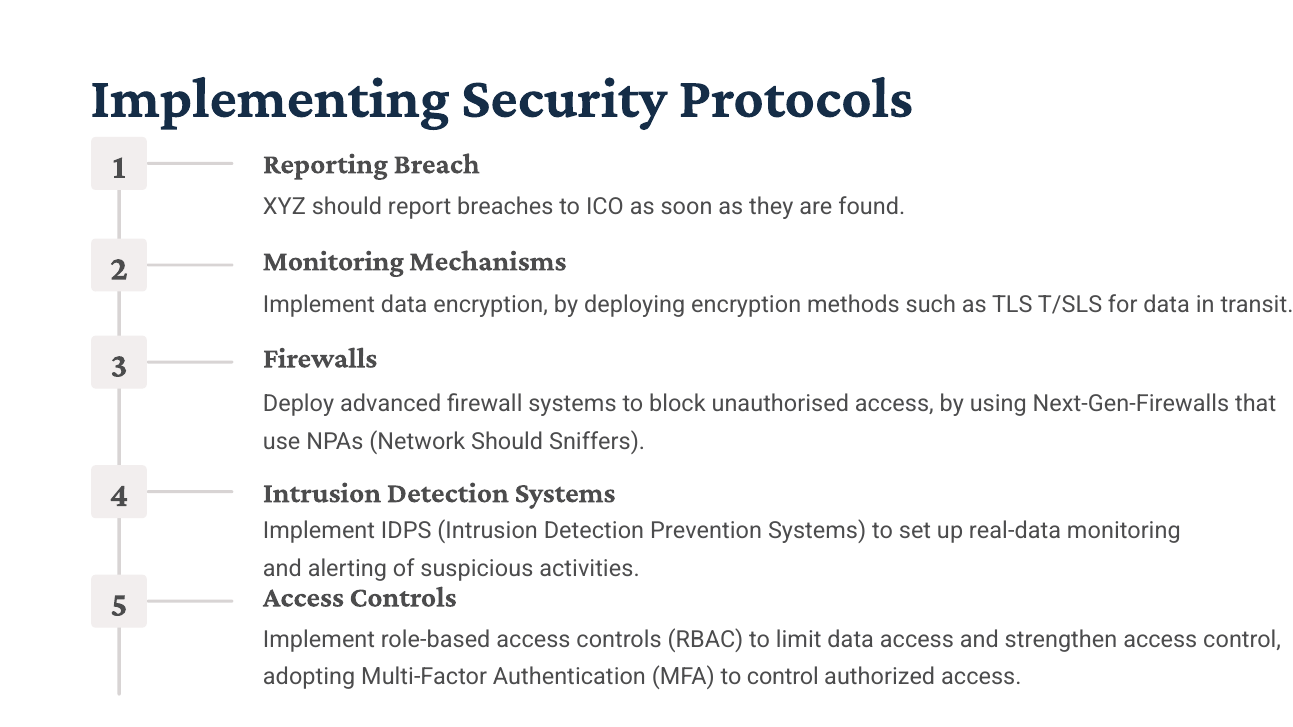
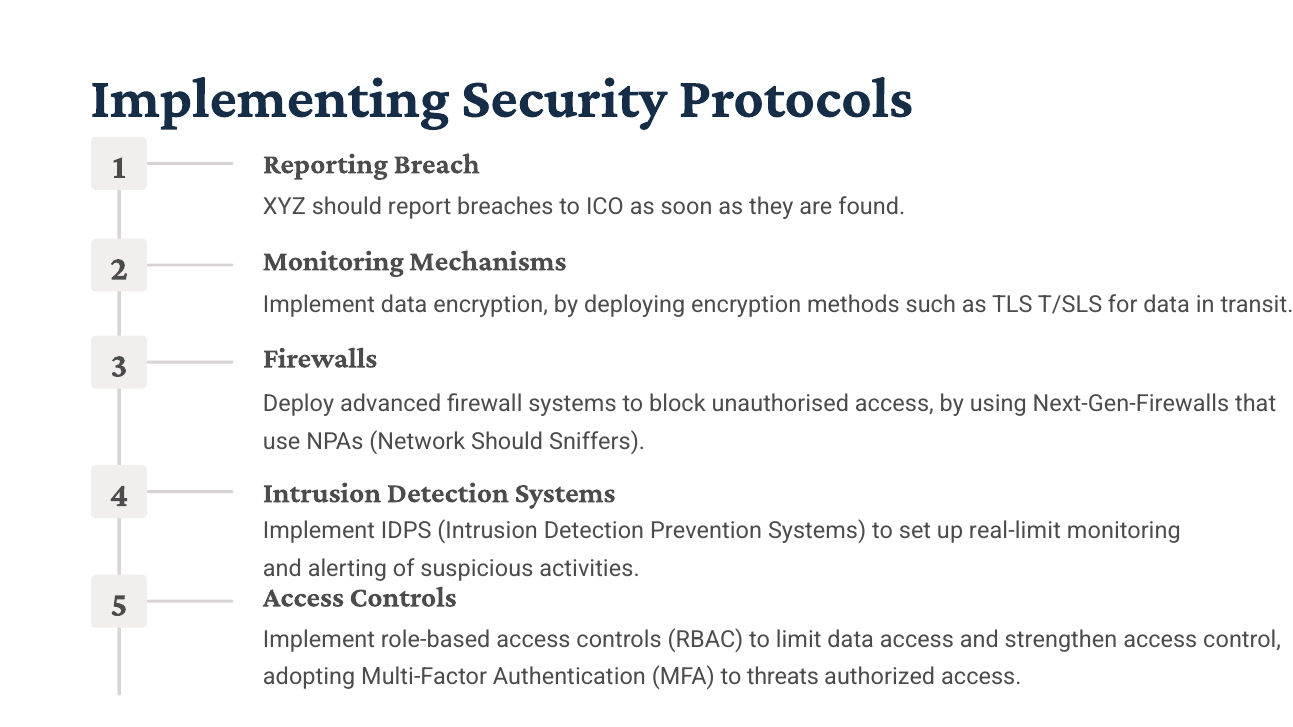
real-data: real-data -> real-limit (1015, 531)
to control: control -> threats (783, 678)
